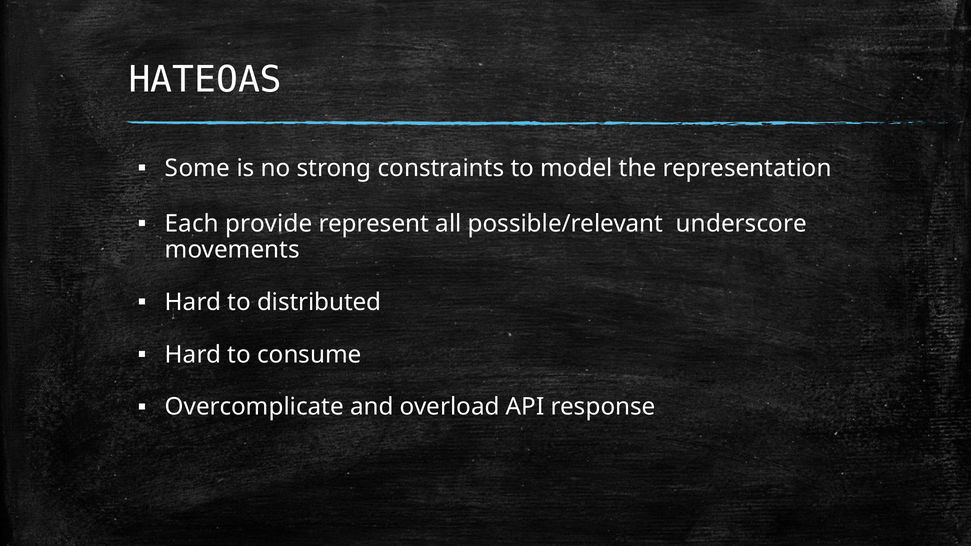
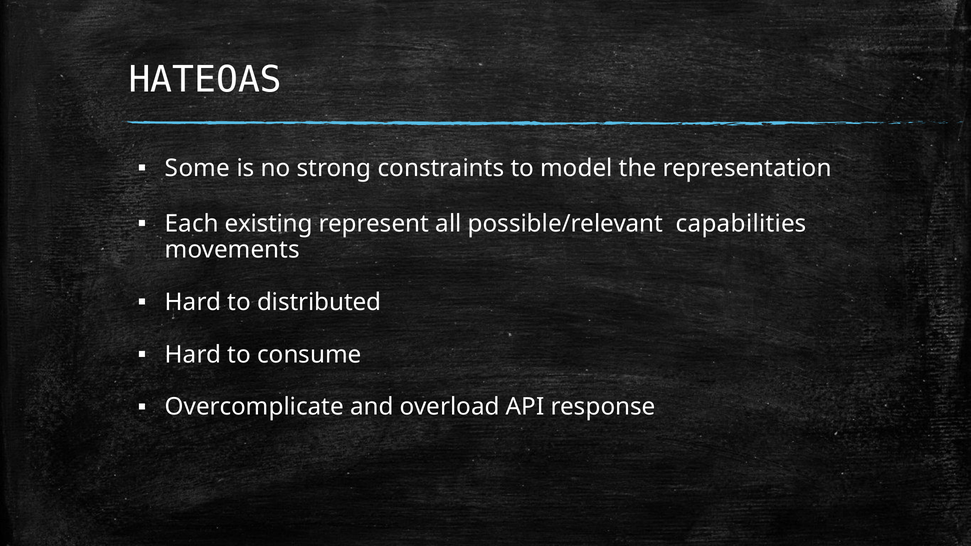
provide: provide -> existing (269, 224)
underscore: underscore -> capabilities (741, 224)
